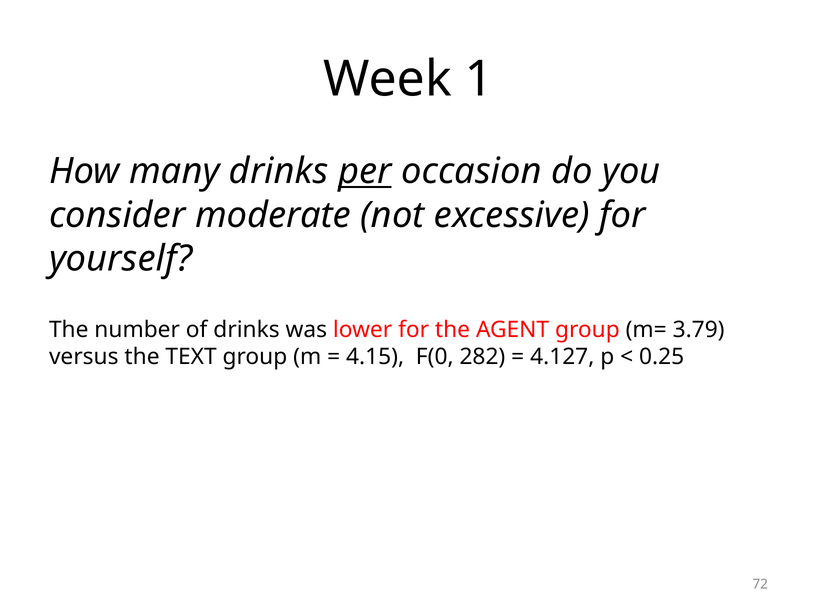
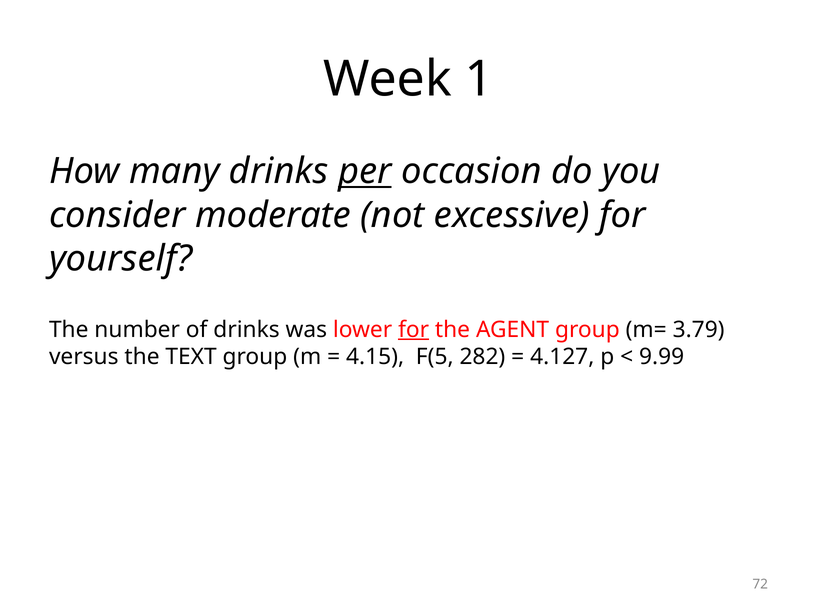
for underline: none -> present (414, 330)
F(0: F(0 -> F(5 (435, 357)
0.25: 0.25 -> 9.99 (662, 357)
